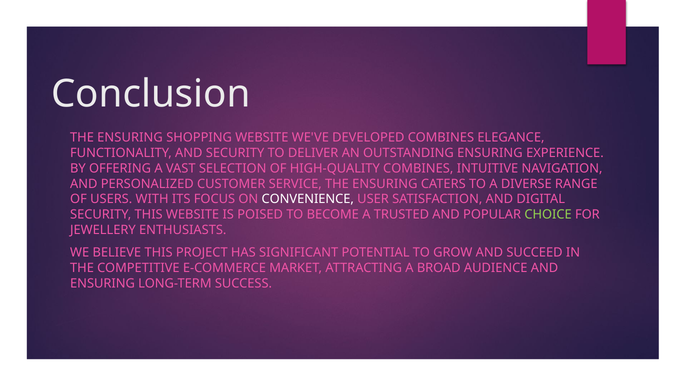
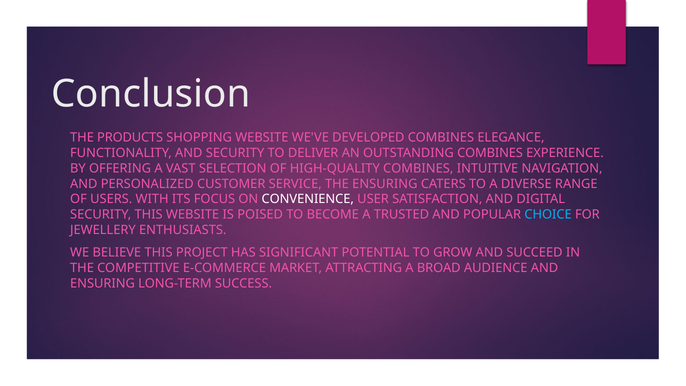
ENSURING: ENSURING -> PRODUCTS (130, 137)
OUTSTANDING ENSURING: ENSURING -> COMBINES (490, 153)
CHOICE colour: light green -> light blue (548, 215)
